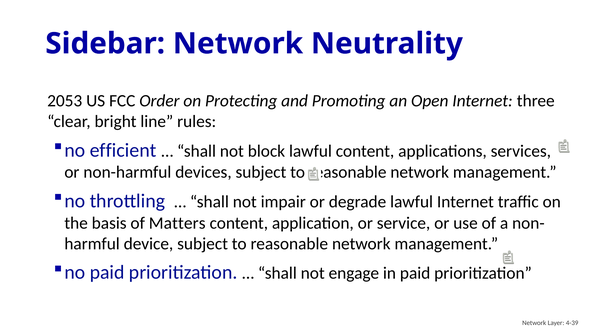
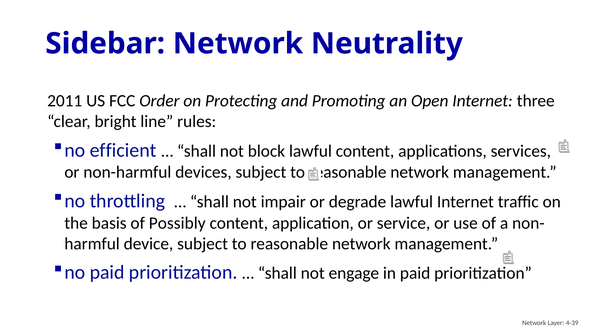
2053: 2053 -> 2011 (65, 101)
Matters: Matters -> Possibly (177, 223)
